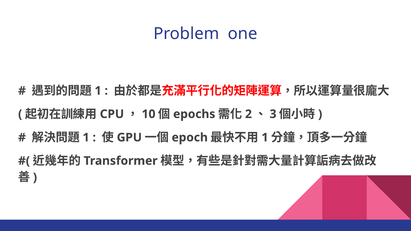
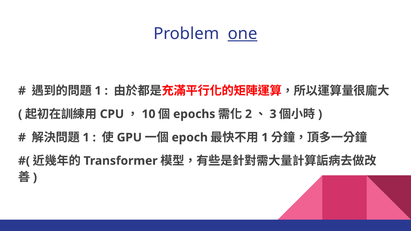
one underline: none -> present (243, 34)
